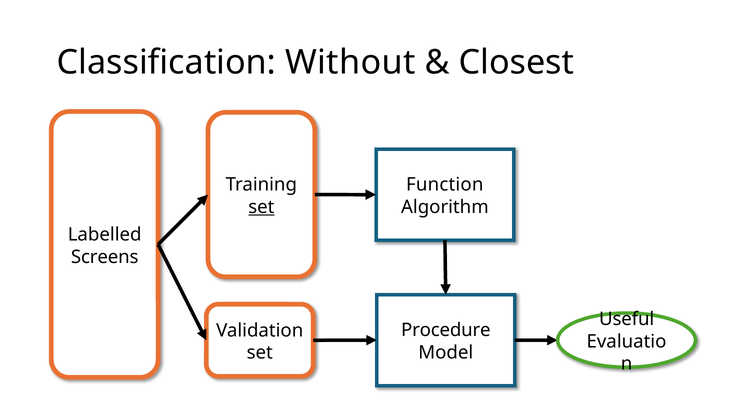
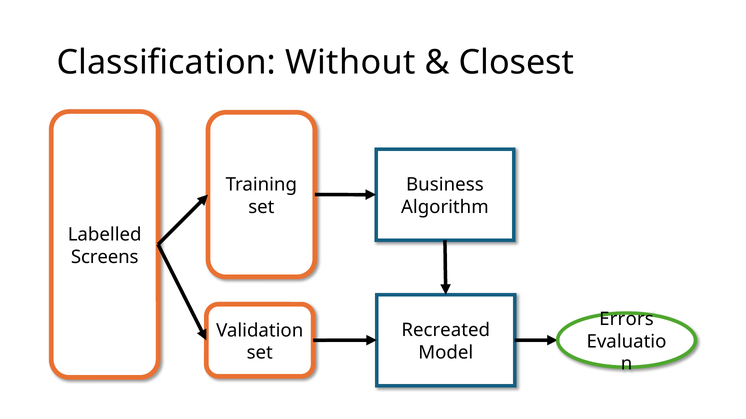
Function: Function -> Business (445, 185)
set underline: present -> none (261, 207)
Useful: Useful -> Errors (626, 320)
Procedure: Procedure -> Recreated (446, 331)
